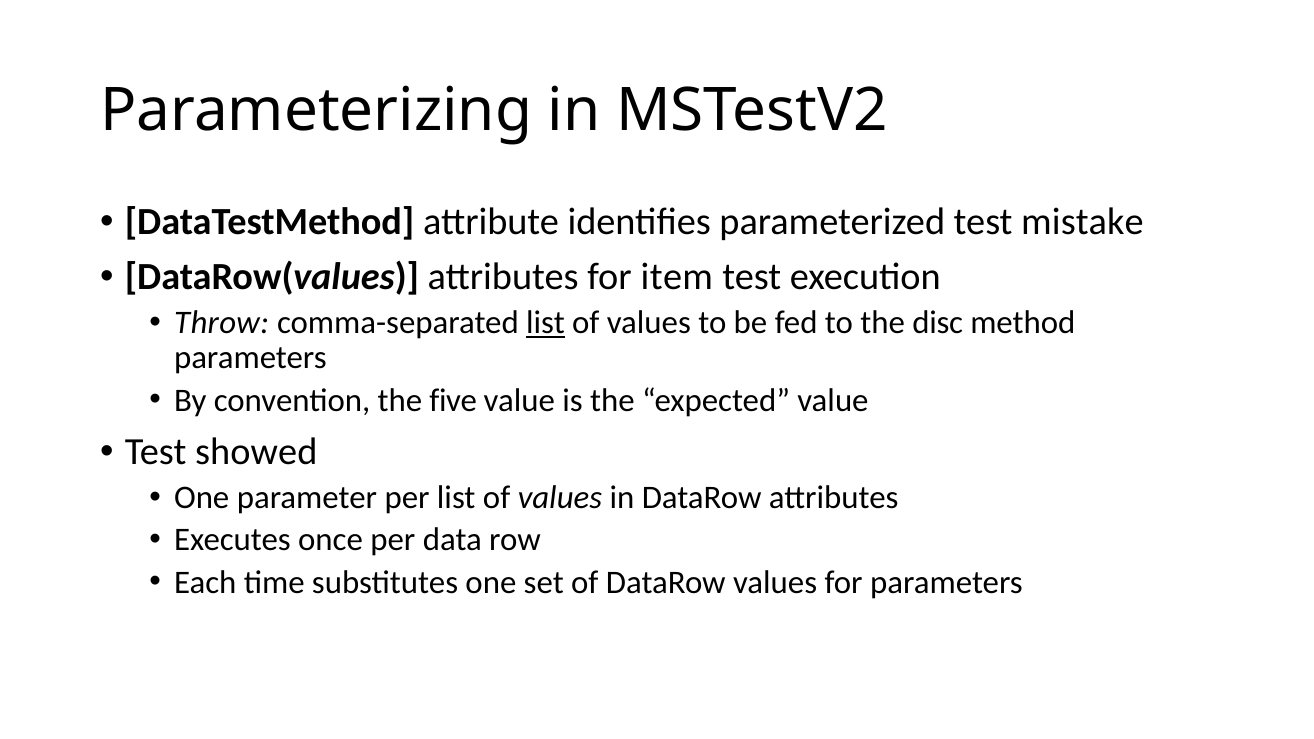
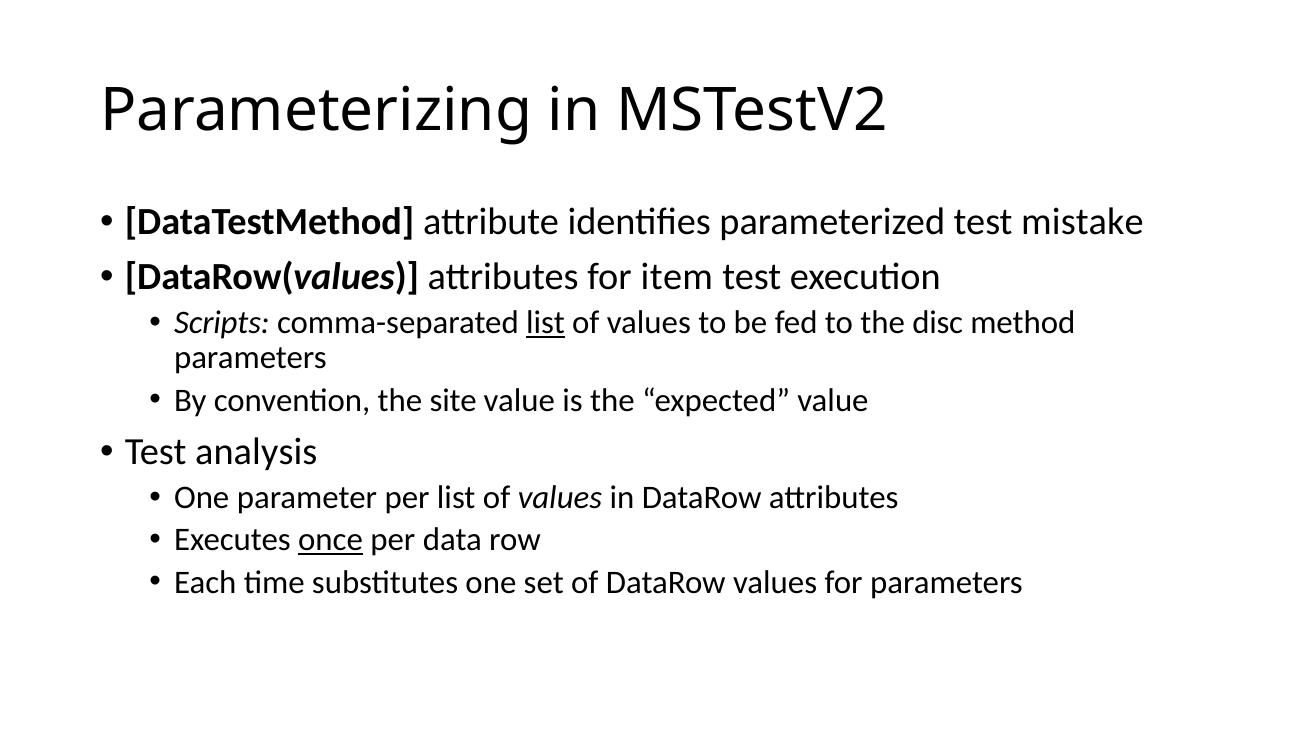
Throw: Throw -> Scripts (222, 323)
five: five -> site (453, 400)
showed: showed -> analysis (256, 452)
once underline: none -> present (331, 540)
